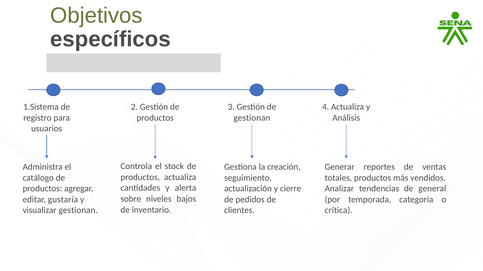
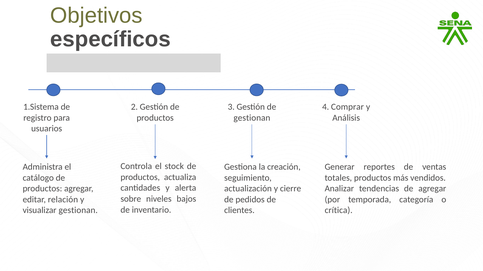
4 Actualiza: Actualiza -> Comprar (347, 107)
de general: general -> agregar (432, 189)
gustaría: gustaría -> relación (63, 200)
